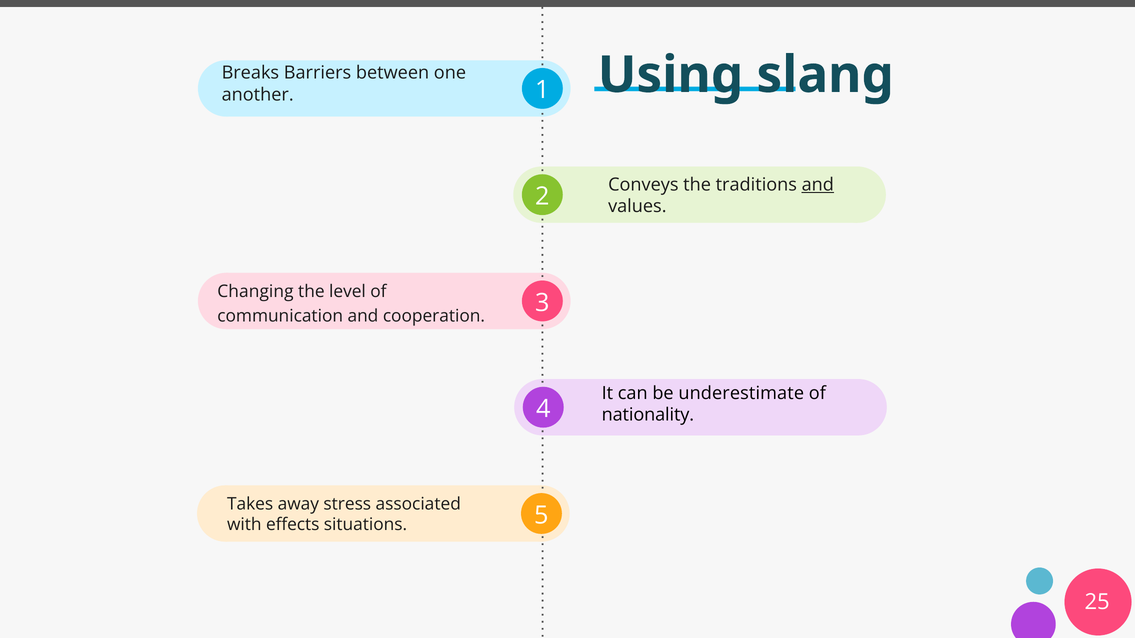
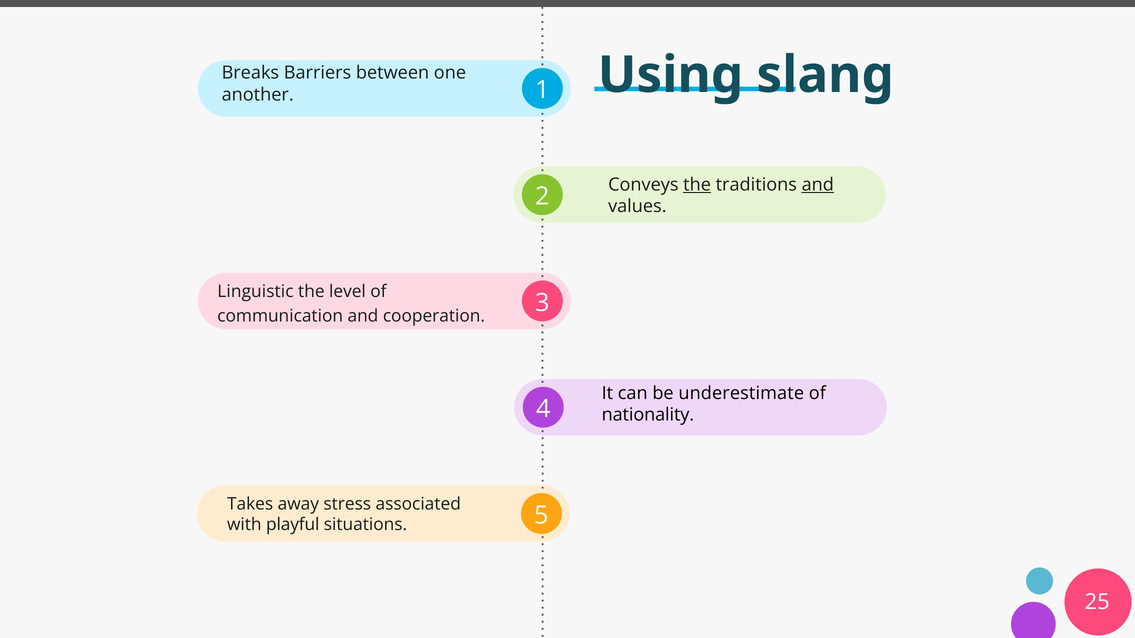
the underline: none -> present (697, 185)
Changing: Changing -> Linguistic (255, 292)
effects: effects -> playful (293, 525)
